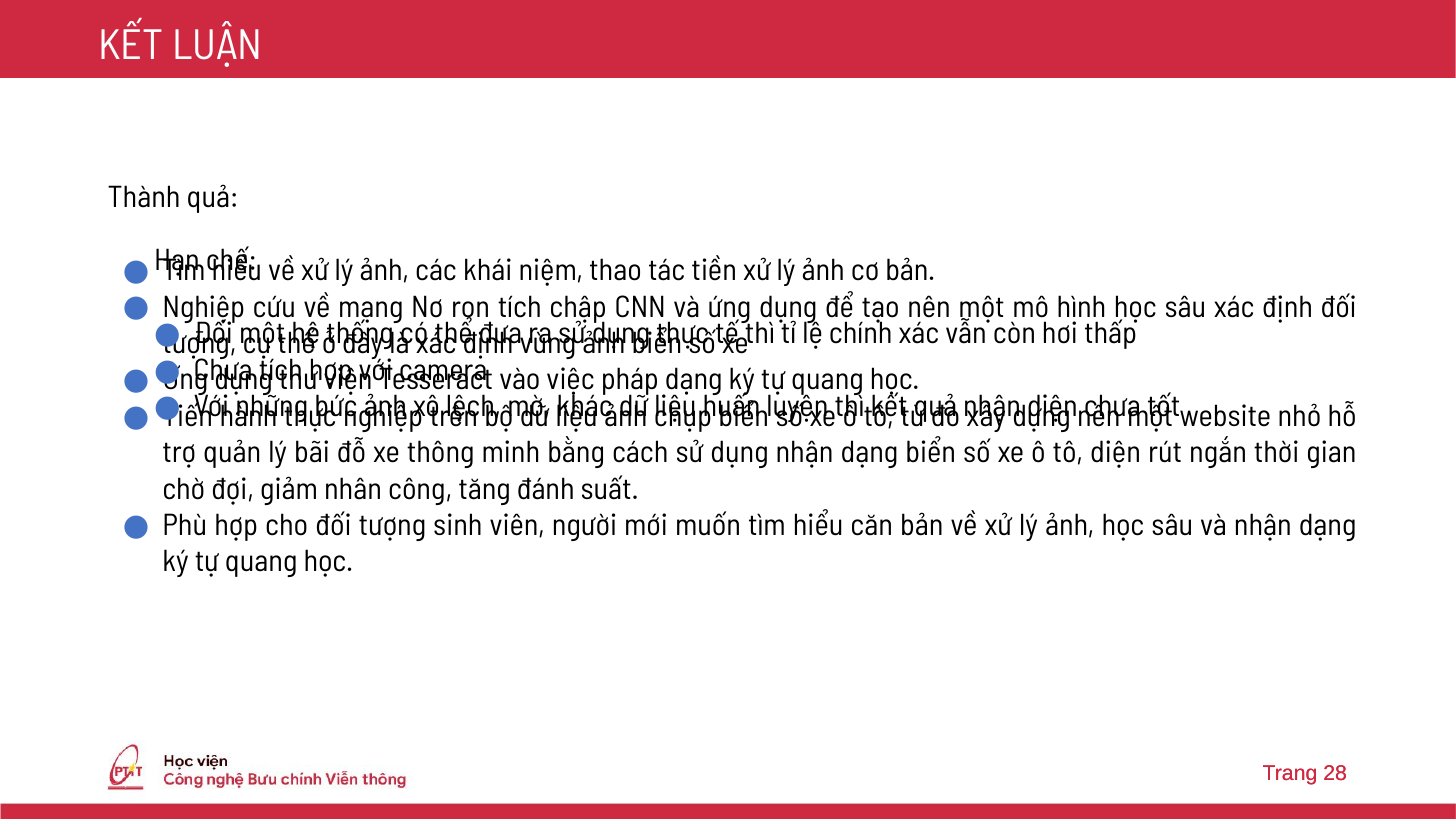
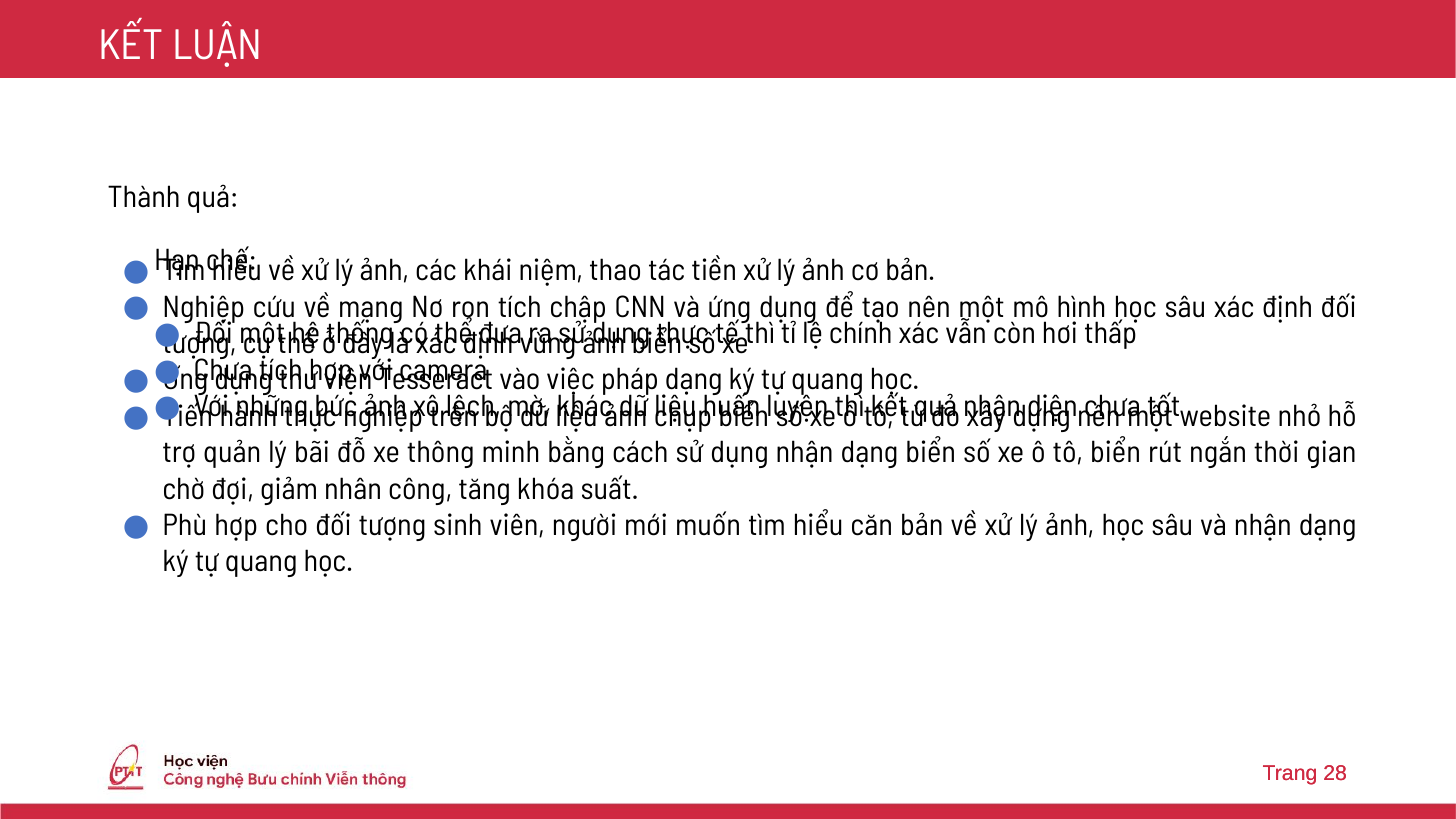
tô diện: diện -> biển (1116, 453)
đánh: đánh -> khóa (546, 489)
